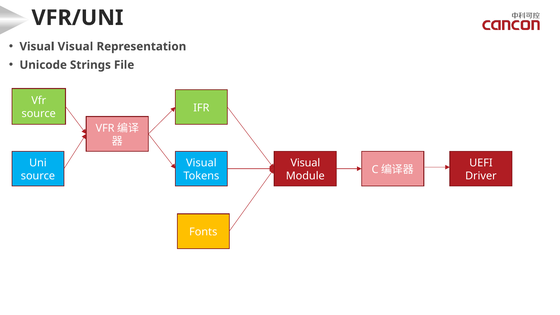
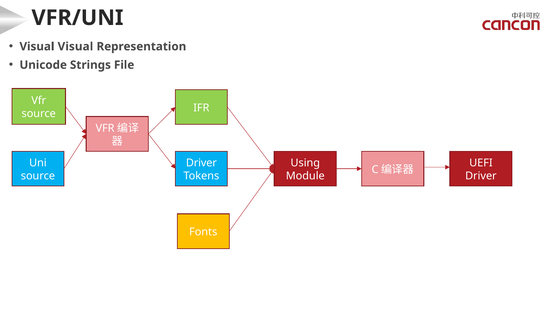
Visual: Visual -> Driver (201, 163)
Visual: Visual -> Using (305, 163)
